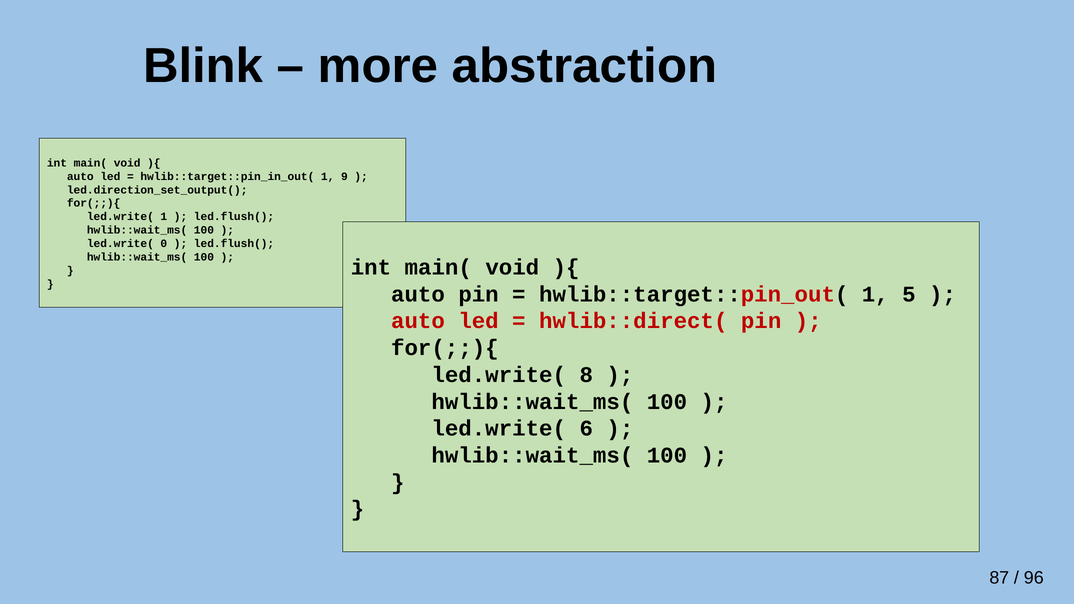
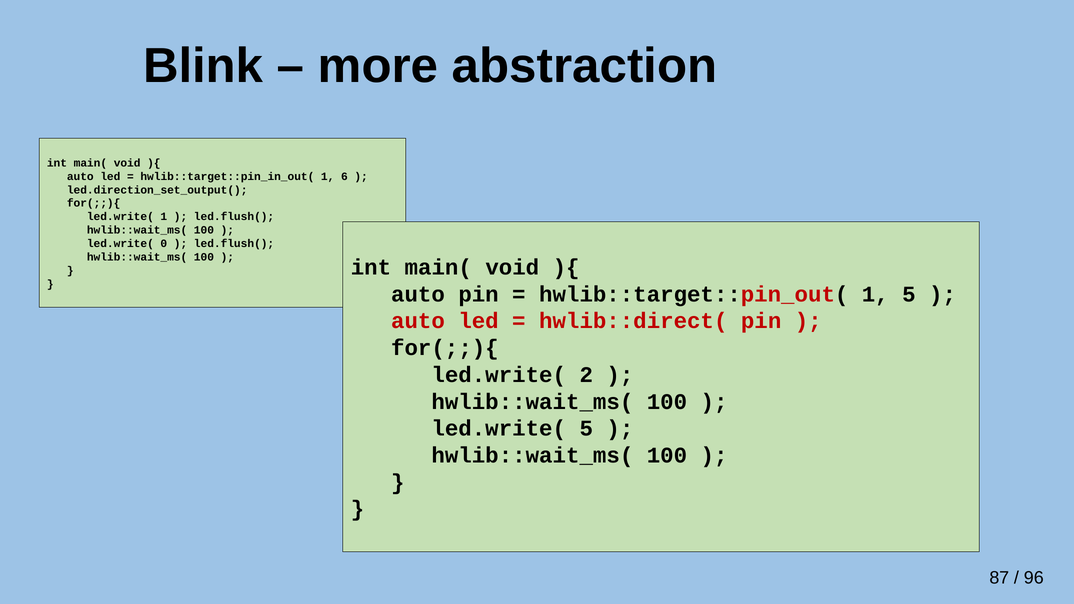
9: 9 -> 6 (344, 176)
8: 8 -> 2 (586, 375)
led.write( 6: 6 -> 5 (586, 429)
